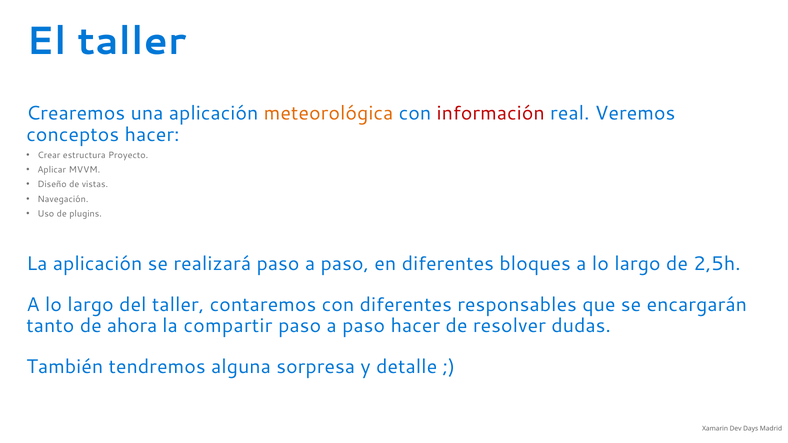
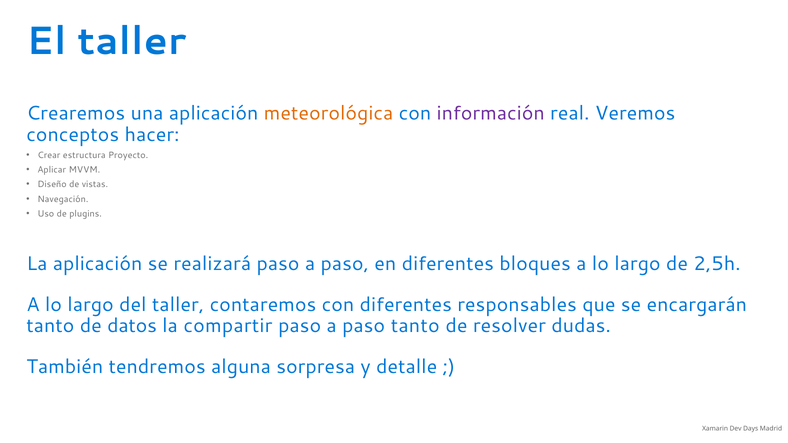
información colour: red -> purple (491, 113)
ahora: ahora -> datos (132, 326)
paso hacer: hacer -> tanto (415, 326)
